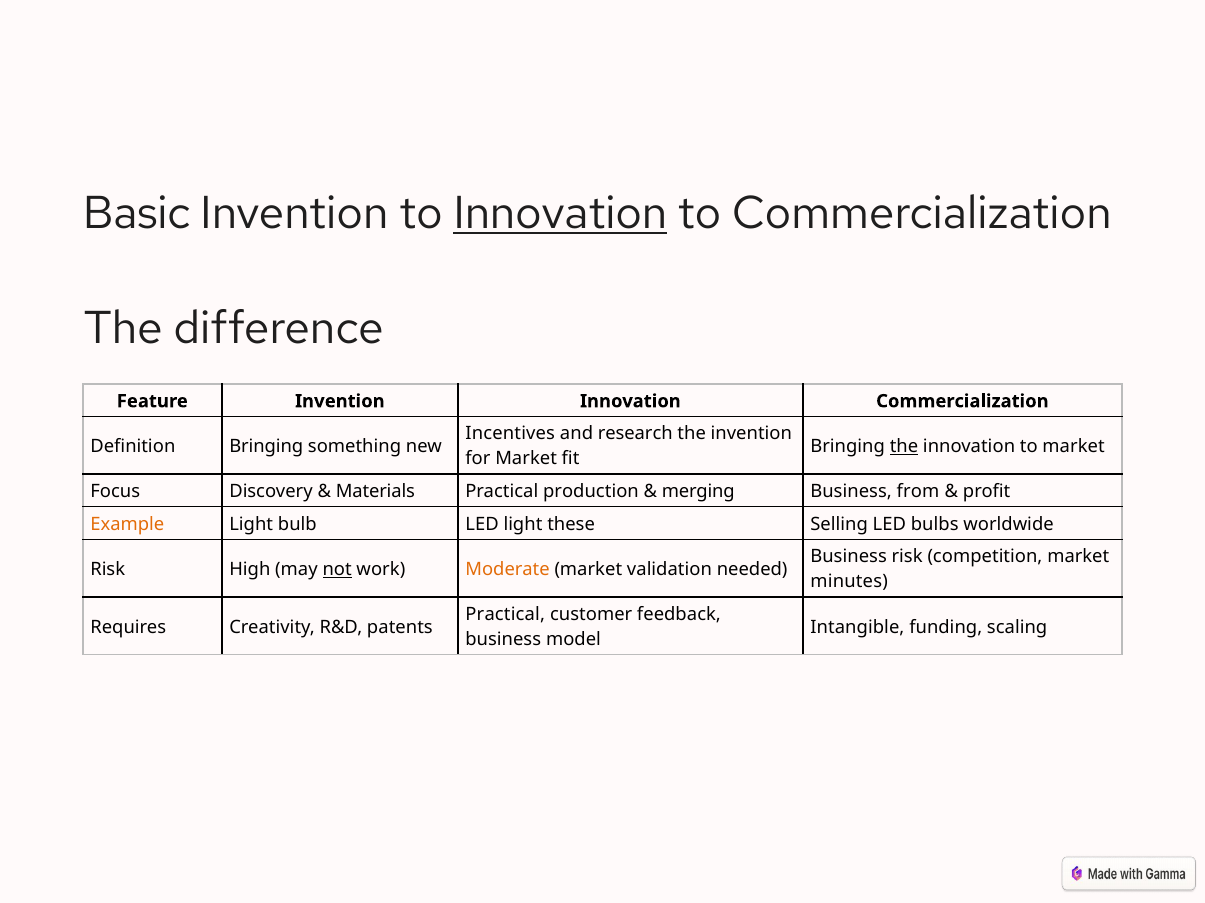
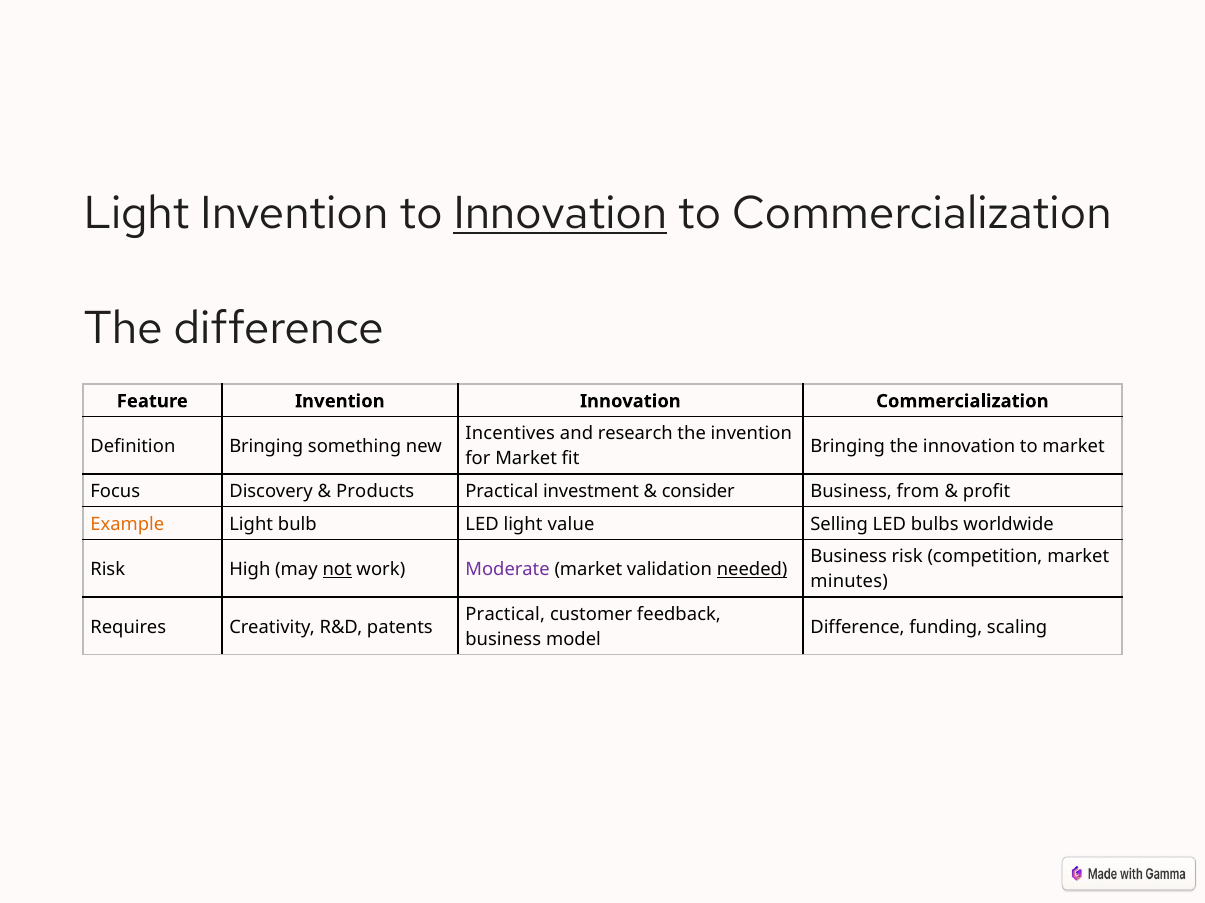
Basic: Basic -> Light (137, 213)
the underline: present -> none (904, 447)
Materials: Materials -> Products (375, 492)
production: production -> investment (591, 492)
merging: merging -> consider (698, 492)
these: these -> value (571, 525)
Moderate colour: orange -> purple (508, 570)
needed underline: none -> present (752, 570)
Intangible: Intangible -> Difference (857, 627)
